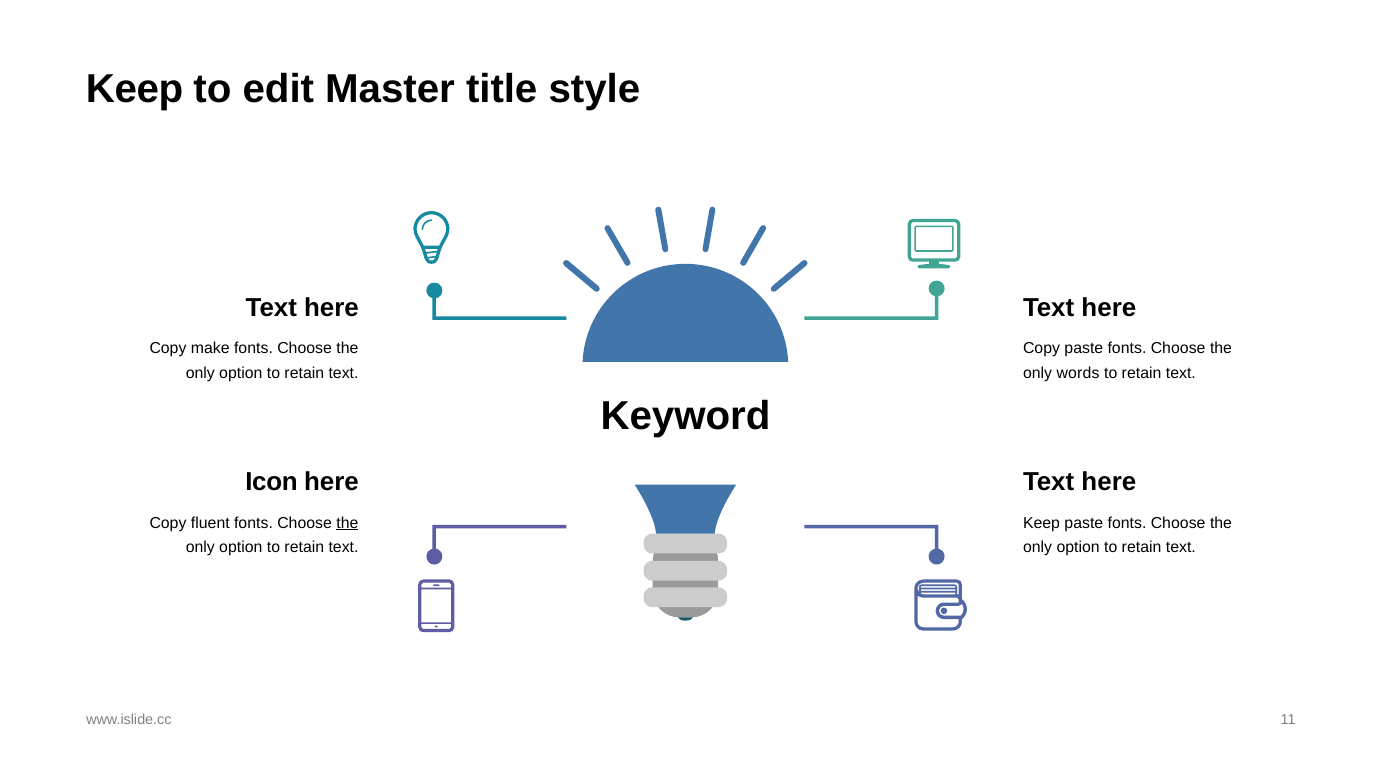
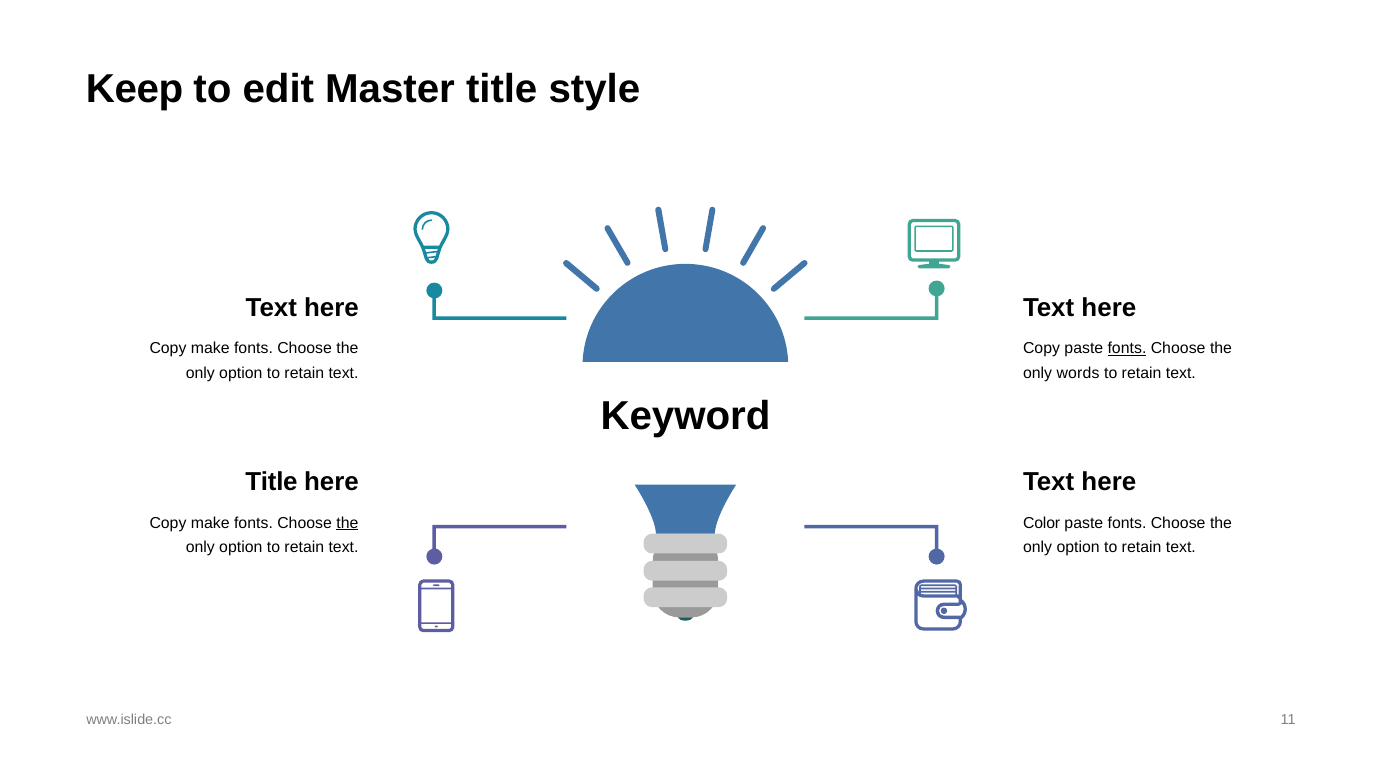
fonts underline: none -> present (1127, 348)
Icon: Icon -> Title (272, 482)
fluent: fluent -> make (210, 523)
Keep: Keep -> Color (1042, 523)
